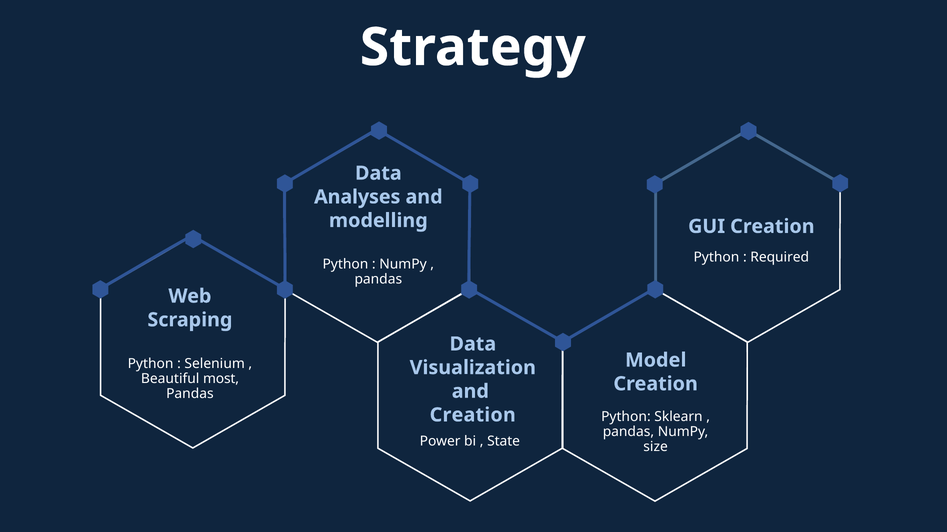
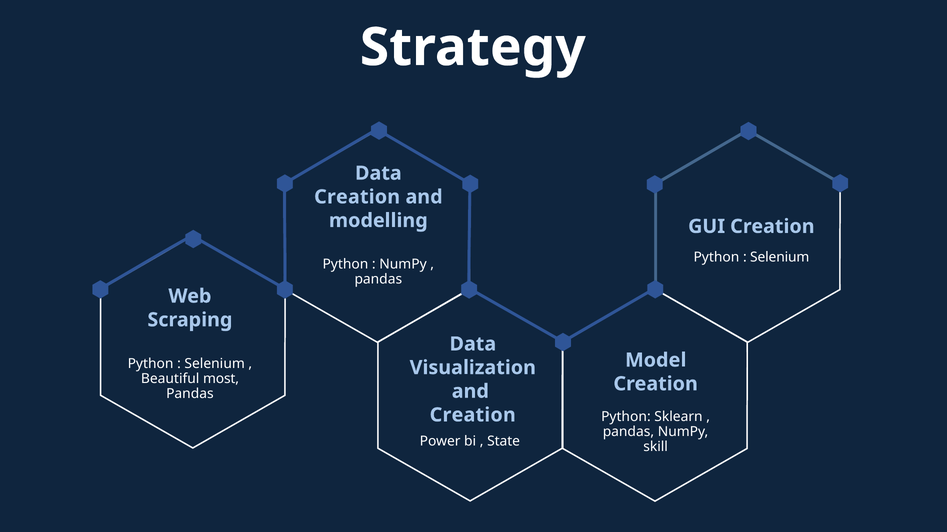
Analyses: Analyses -> Creation (357, 197)
Required: Required -> Selenium (780, 258)
size: size -> skill (656, 447)
